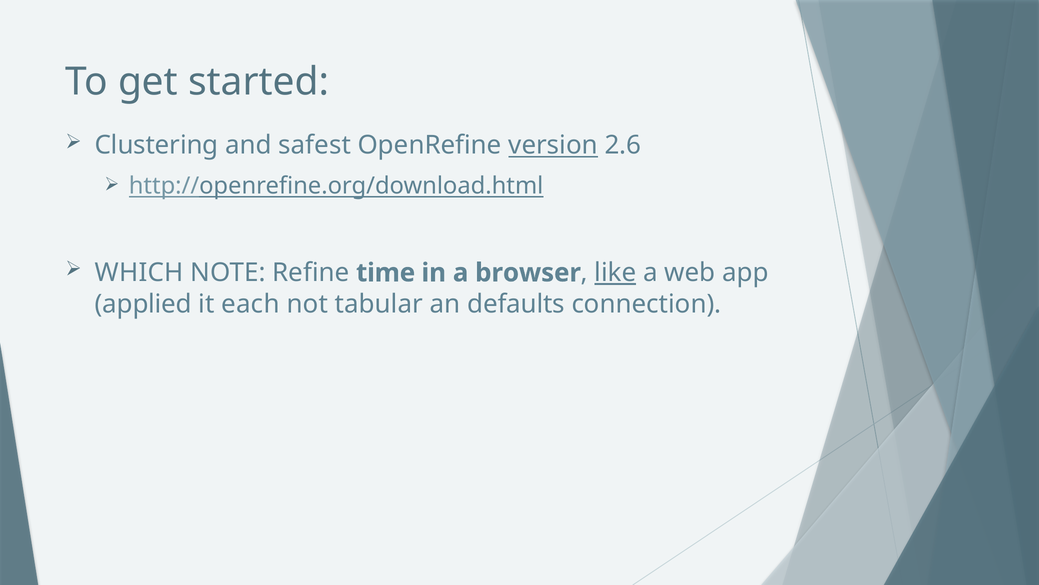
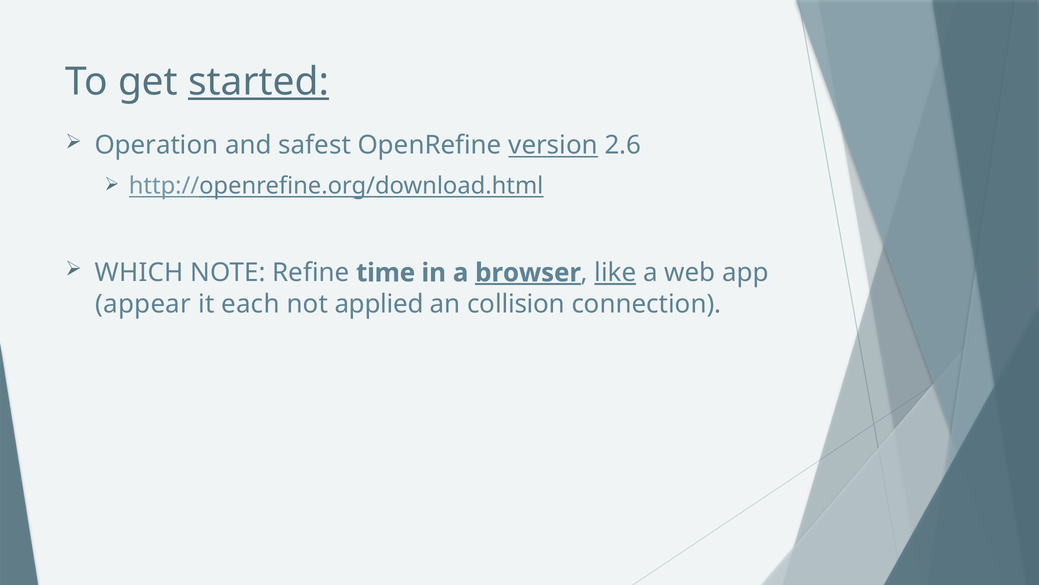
started underline: none -> present (259, 82)
Clustering: Clustering -> Operation (157, 145)
browser underline: none -> present (528, 273)
applied: applied -> appear (143, 304)
tabular: tabular -> applied (379, 304)
defaults: defaults -> collision (516, 304)
